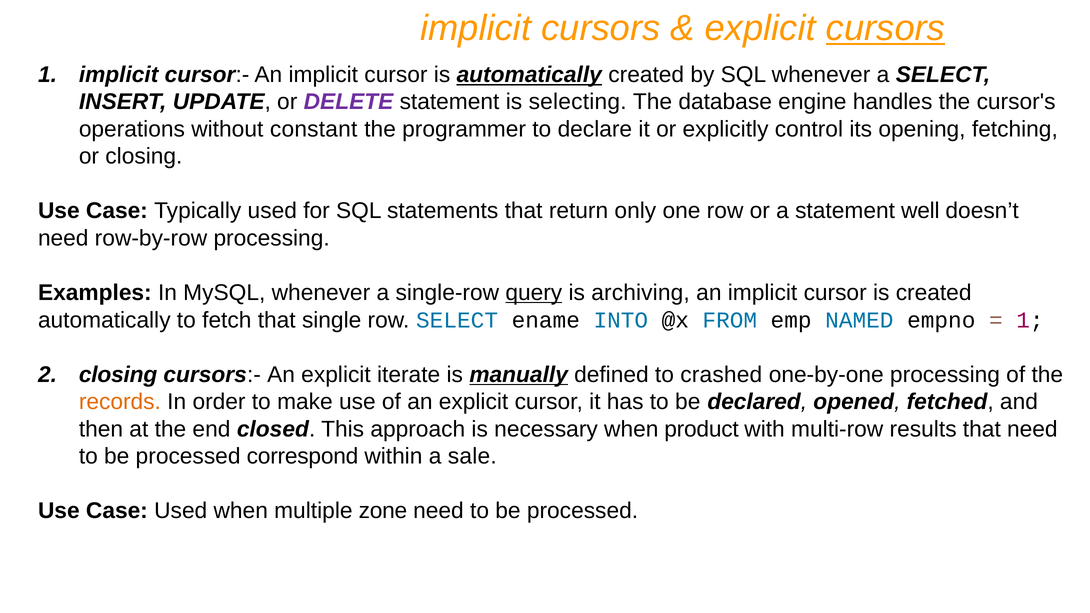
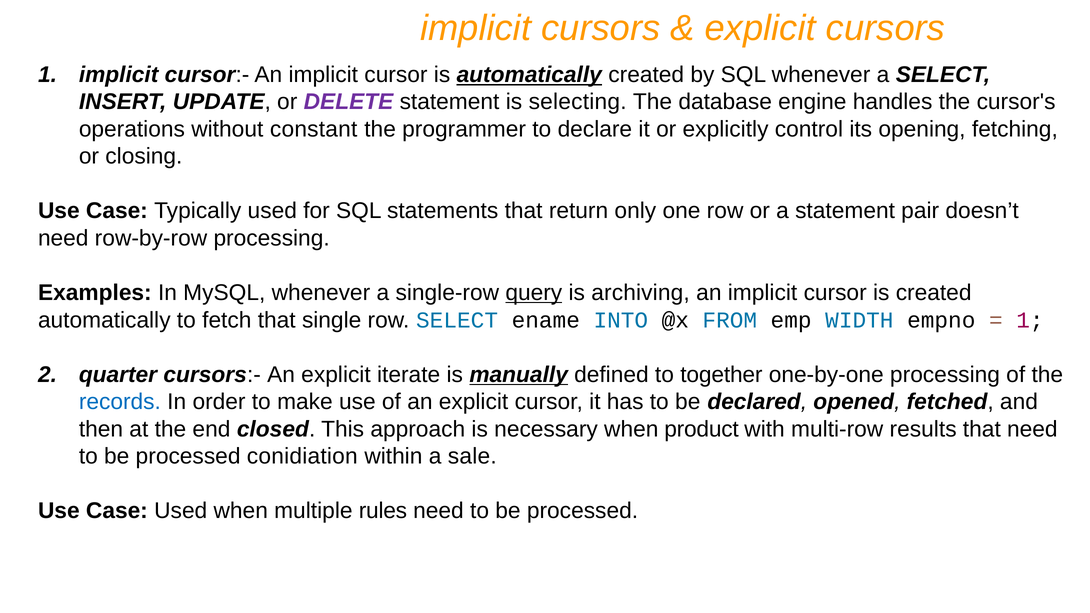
cursors underline: present -> none (885, 28)
well: well -> pair (920, 211)
NAMED: NAMED -> WIDTH (859, 320)
closing: closing -> quarter (118, 375)
crashed: crashed -> together (721, 375)
records colour: orange -> blue (120, 402)
correspond: correspond -> conidiation (302, 456)
zone: zone -> rules (383, 511)
